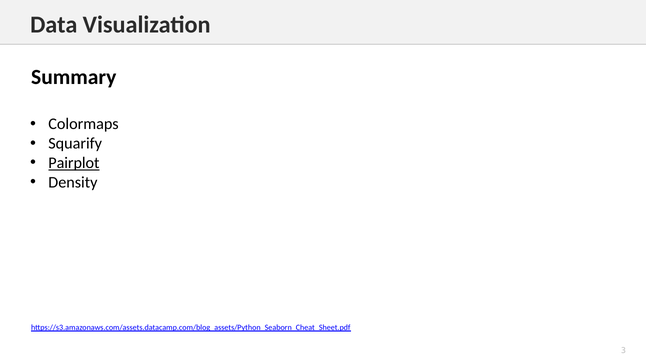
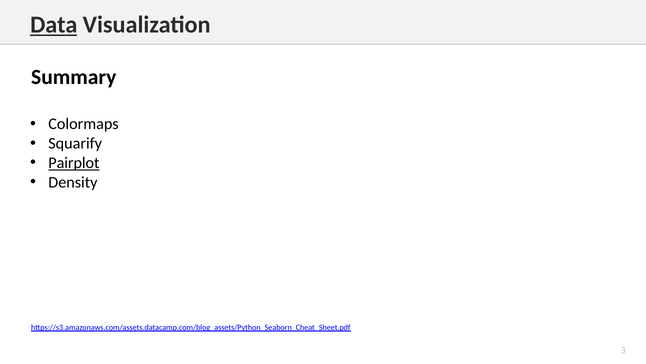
Data underline: none -> present (54, 25)
